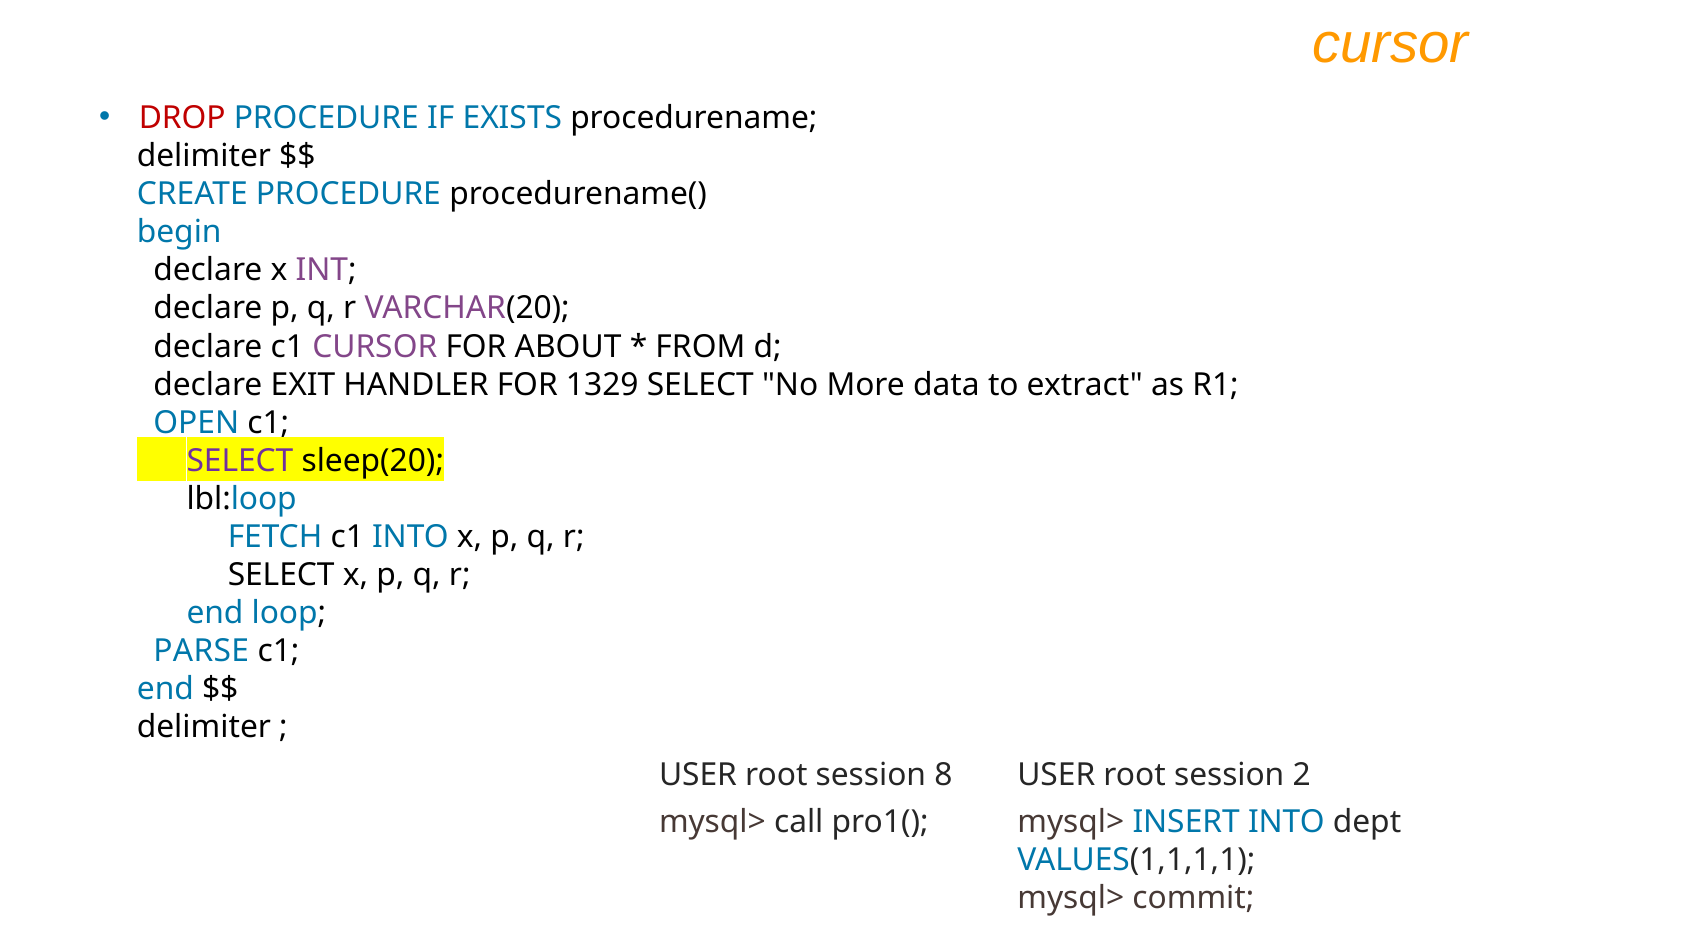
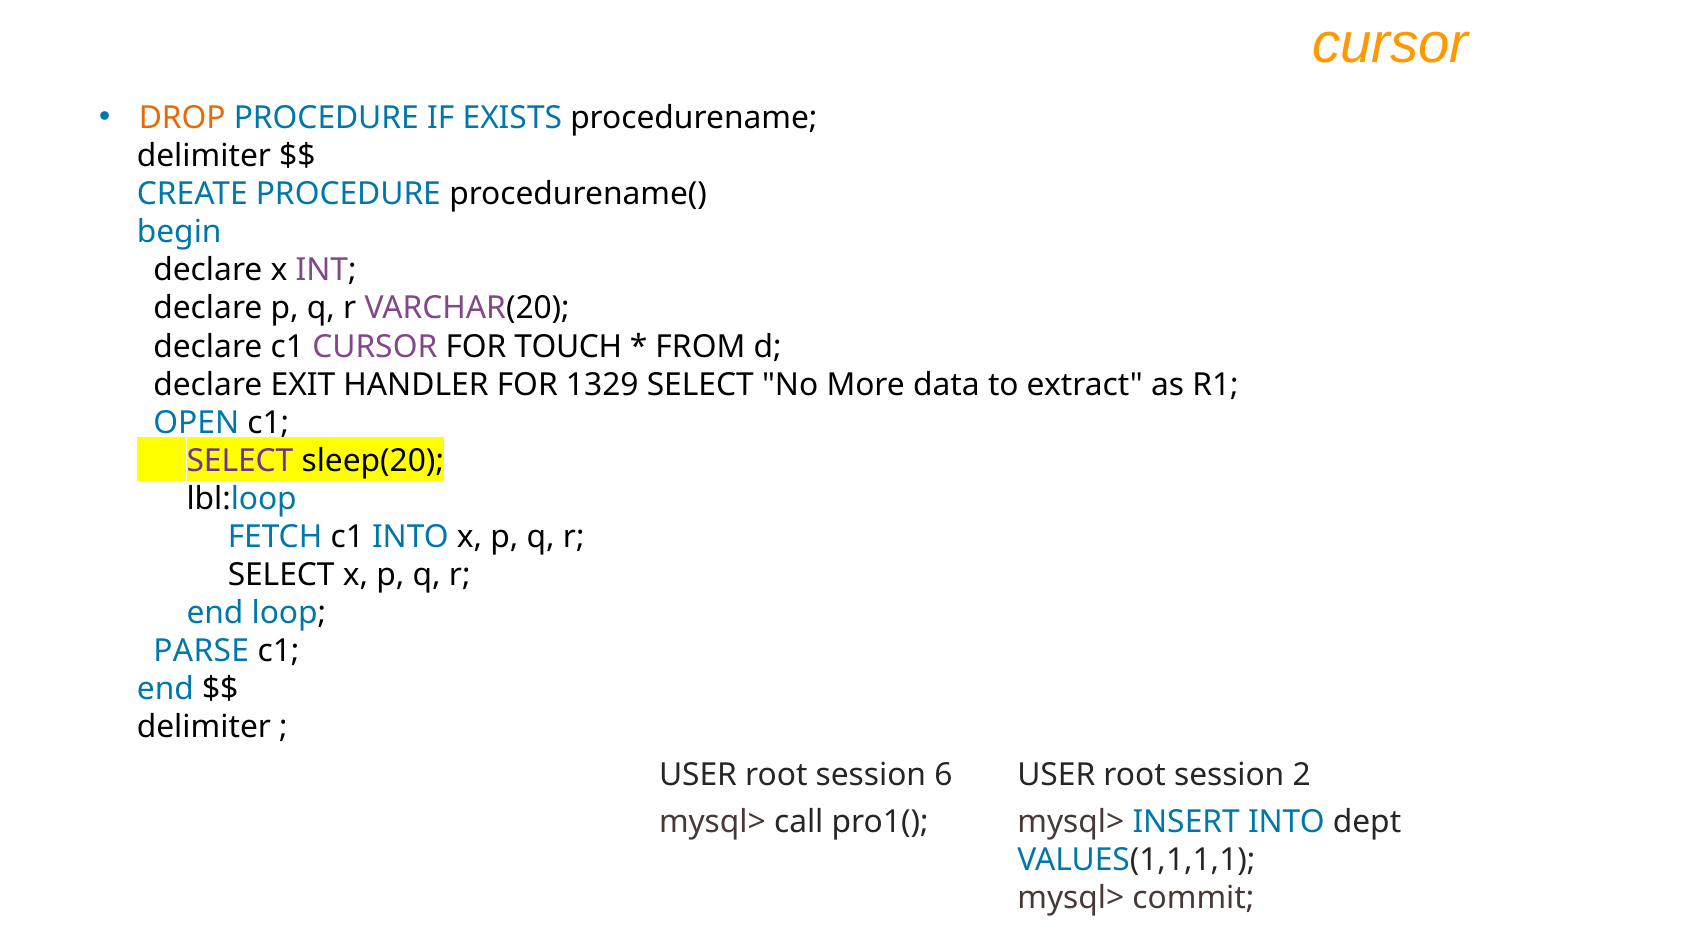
DROP colour: red -> orange (182, 118)
ABOUT: ABOUT -> TOUCH (568, 347)
8: 8 -> 6 (943, 775)
